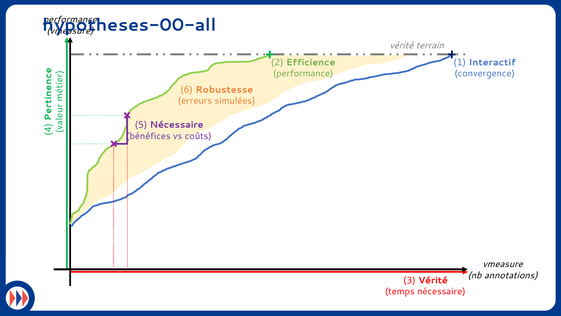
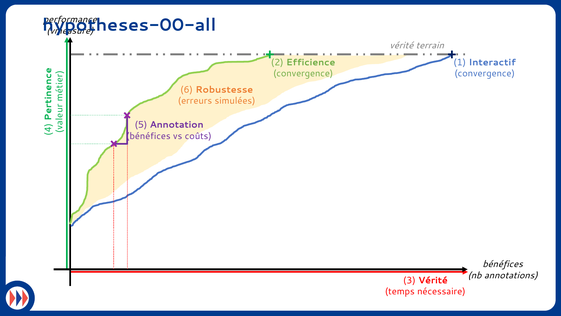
performance: performance -> convergence (303, 73)
5 Nécessaire: Nécessaire -> Annotation (177, 125)
vmeasure: vmeasure -> bénéfices (503, 264)
